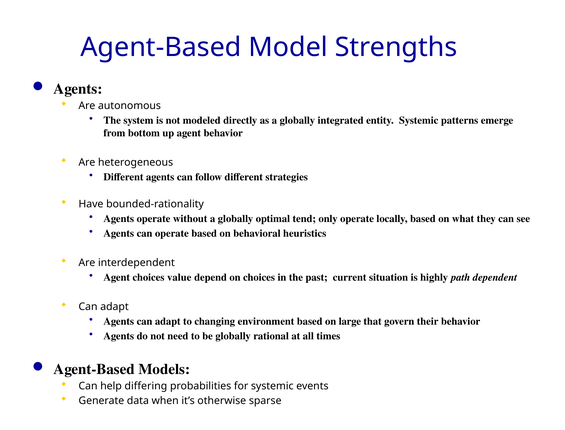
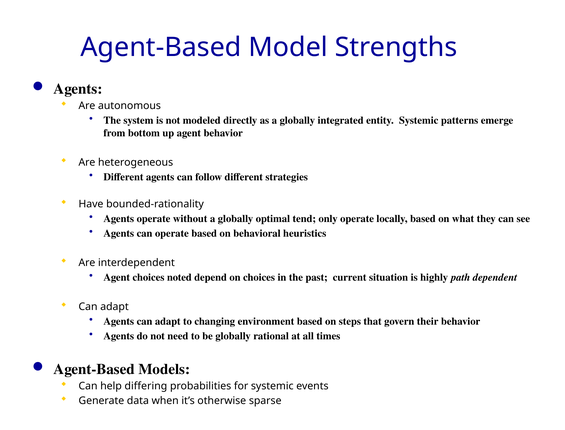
value: value -> noted (179, 278)
large: large -> steps (350, 322)
